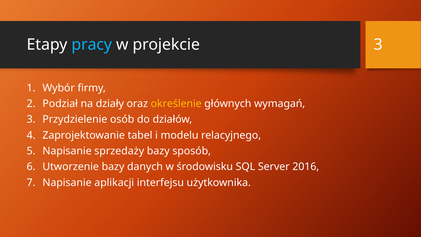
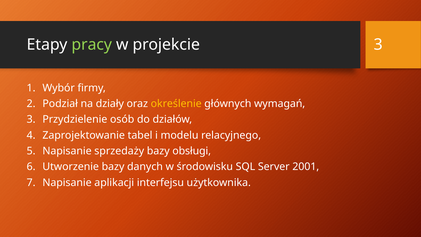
pracy colour: light blue -> light green (92, 45)
sposób: sposób -> obsługi (192, 151)
2016: 2016 -> 2001 (306, 167)
